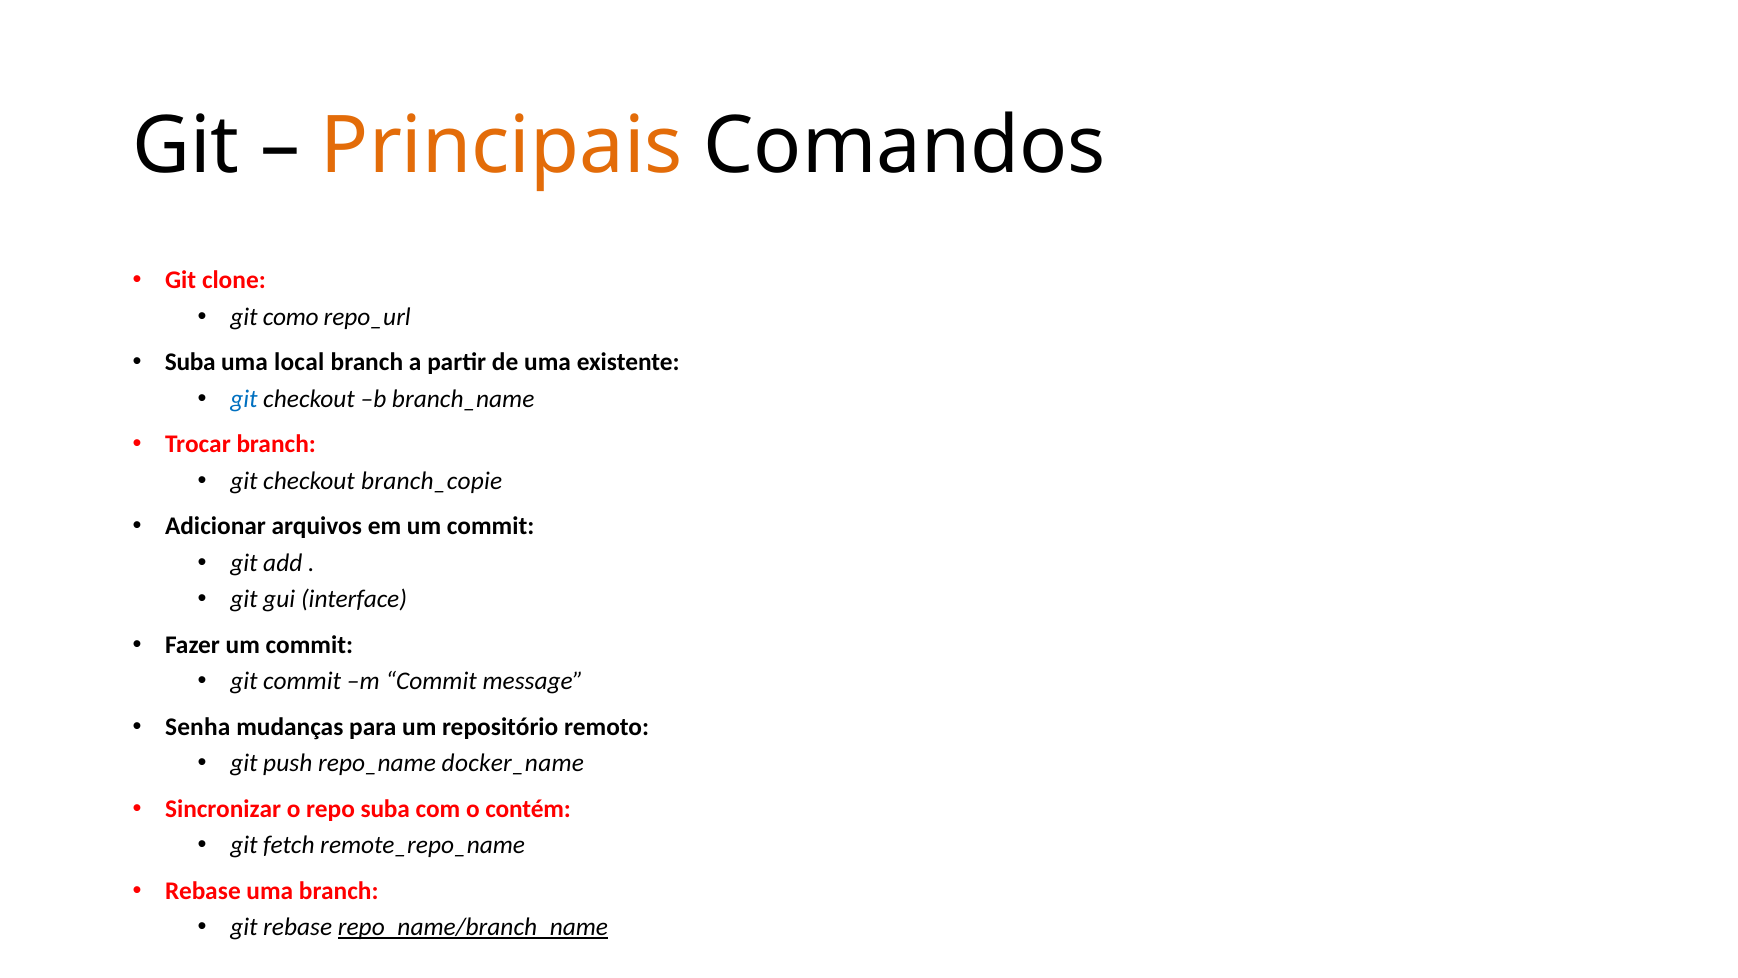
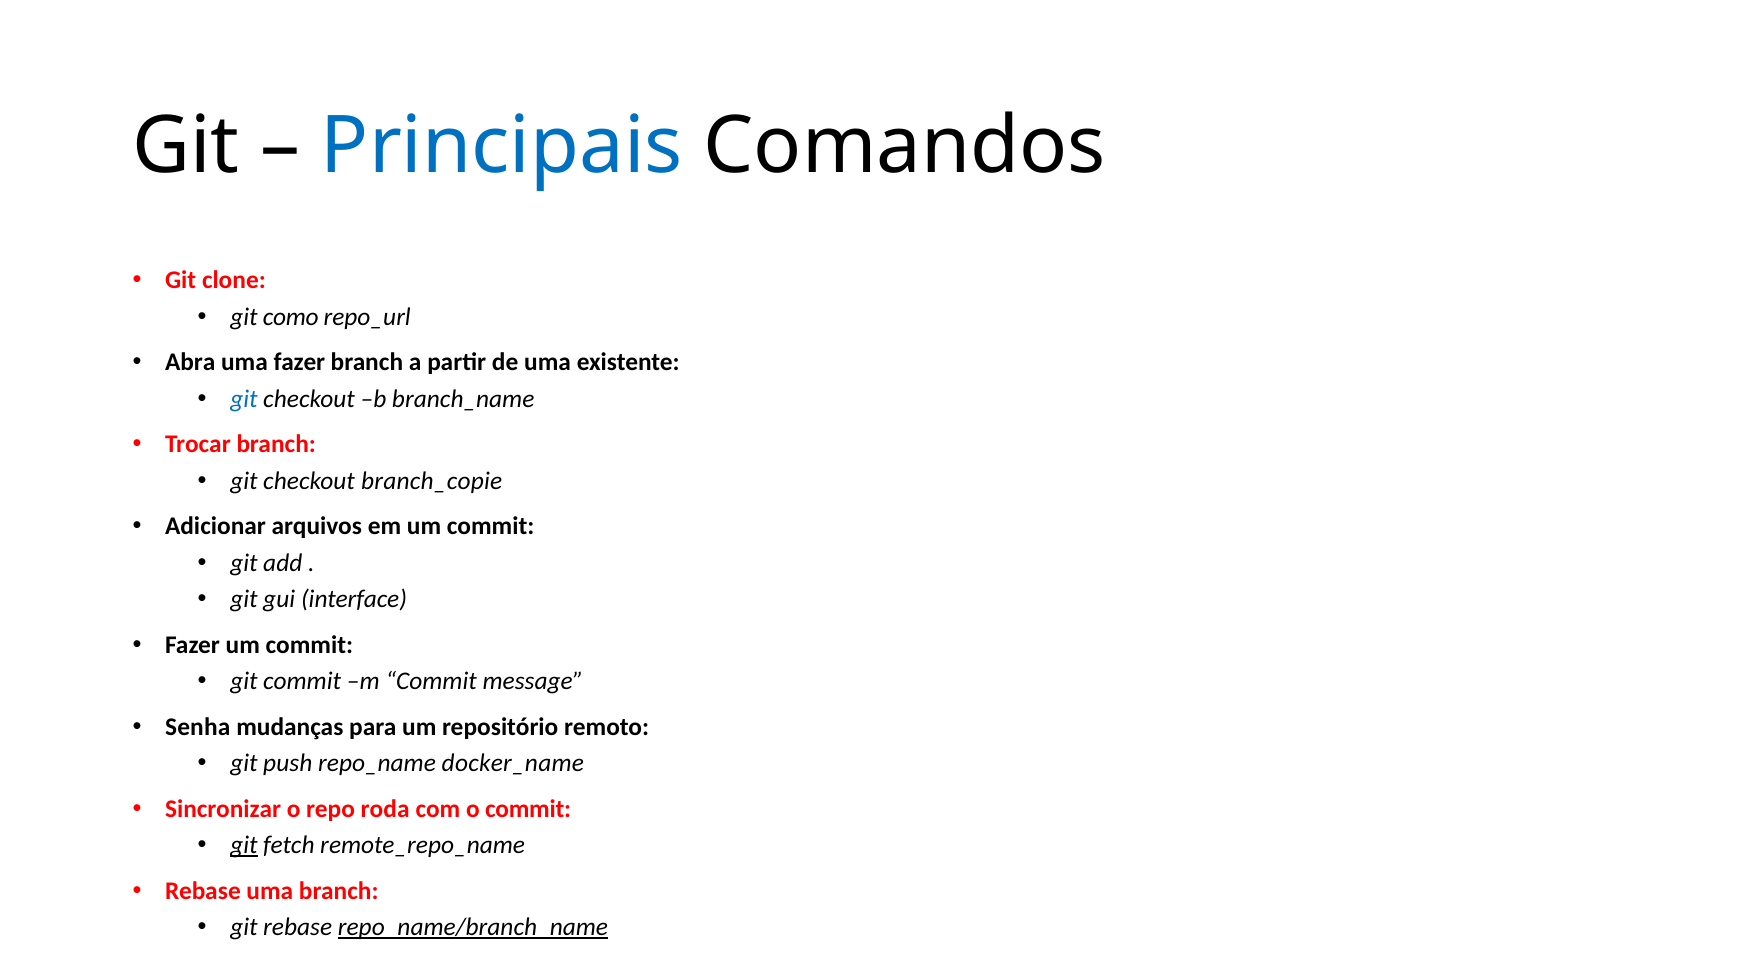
Principais colour: orange -> blue (502, 146)
Suba: Suba -> Abra (190, 362)
uma local: local -> fazer (299, 362)
repo suba: suba -> roda (385, 808)
o contém: contém -> commit (528, 808)
git underline: none -> present (244, 845)
